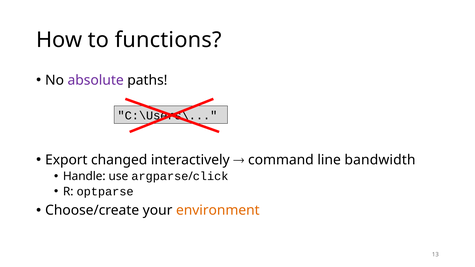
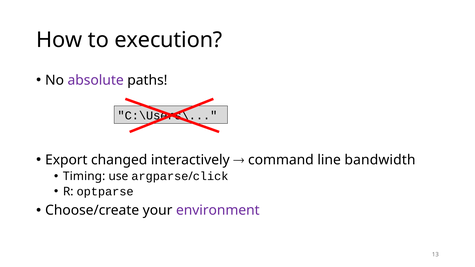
functions: functions -> execution (168, 40)
Handle: Handle -> Timing (84, 176)
environment colour: orange -> purple (218, 210)
